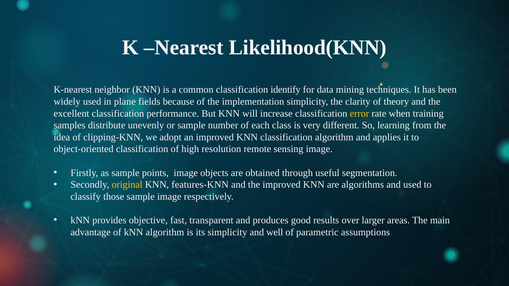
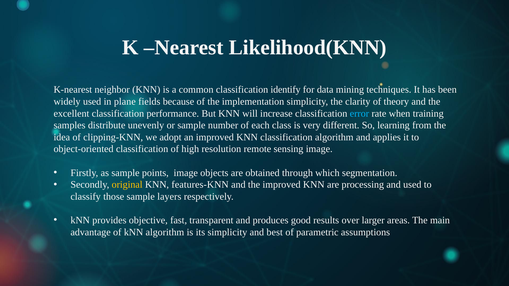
error colour: yellow -> light blue (359, 114)
useful: useful -> which (327, 173)
algorithms: algorithms -> processing (363, 185)
sample image: image -> layers (169, 197)
well: well -> best (275, 232)
